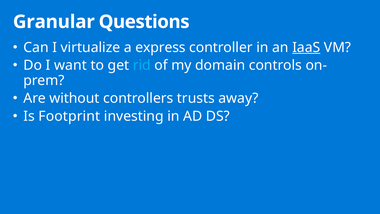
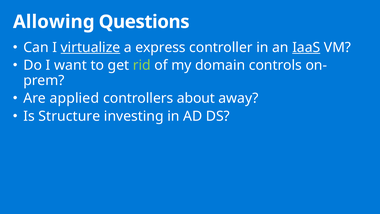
Granular: Granular -> Allowing (54, 22)
virtualize underline: none -> present (90, 47)
rid colour: light blue -> light green (142, 65)
without: without -> applied (74, 98)
trusts: trusts -> about (196, 98)
Footprint: Footprint -> Structure (69, 116)
